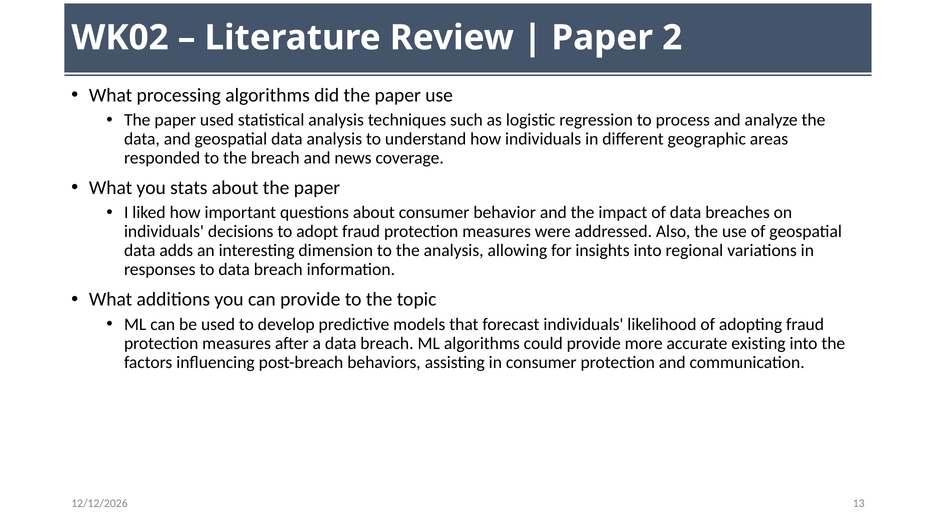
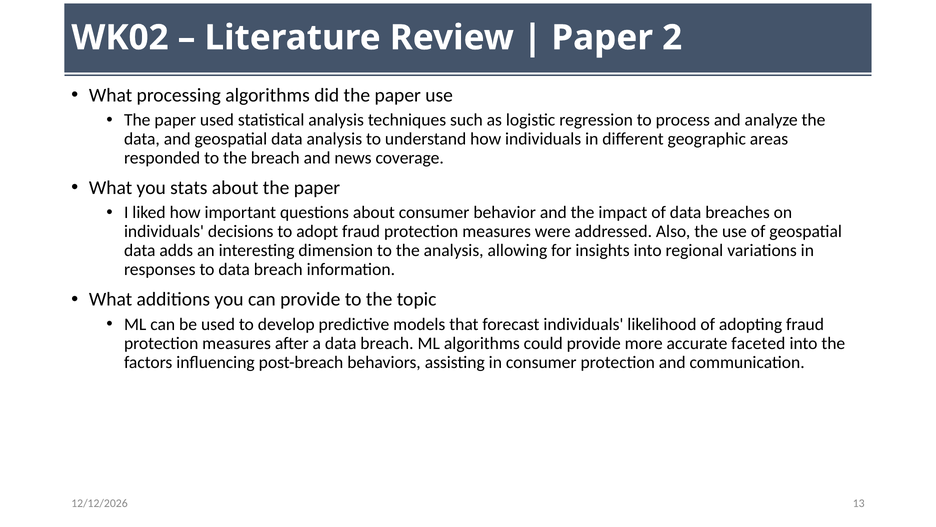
existing: existing -> faceted (758, 343)
